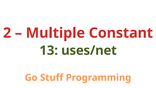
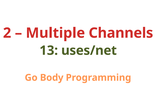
Constant: Constant -> Channels (121, 33)
Stuff: Stuff -> Body (52, 77)
